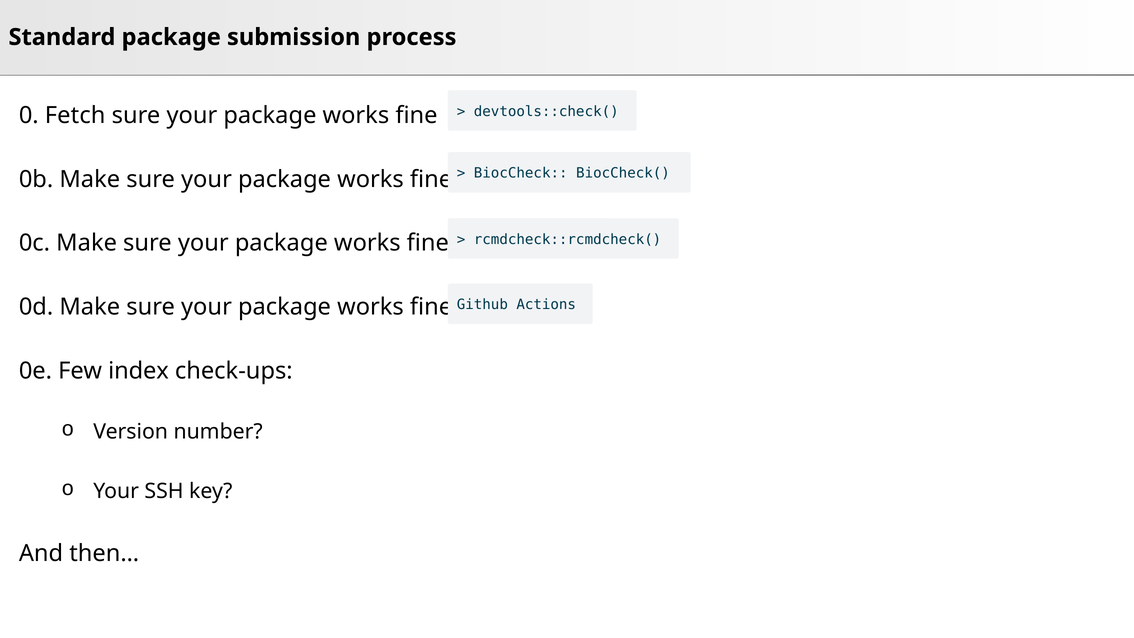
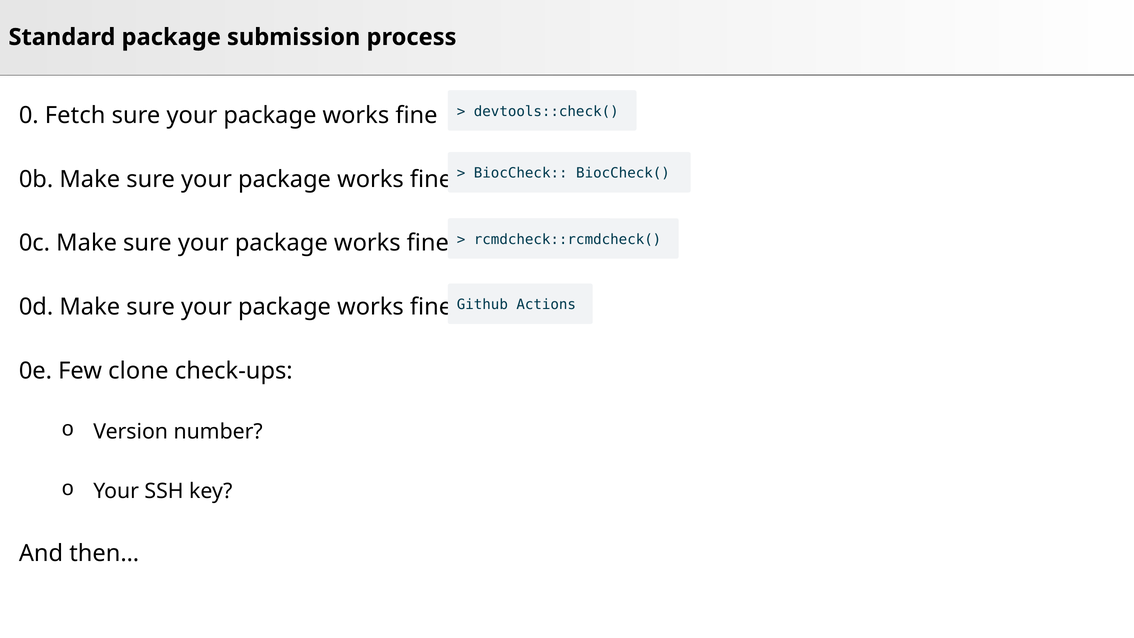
index: index -> clone (138, 371)
